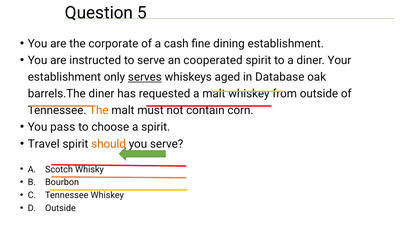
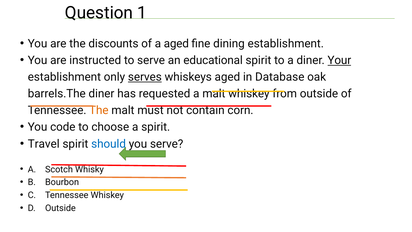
5: 5 -> 1 (142, 13)
corporate: corporate -> discounts (114, 44)
a cash: cash -> aged (176, 44)
cooperated: cooperated -> educational (213, 60)
Your underline: none -> present (339, 60)
pass: pass -> code (63, 127)
should colour: orange -> blue (109, 144)
